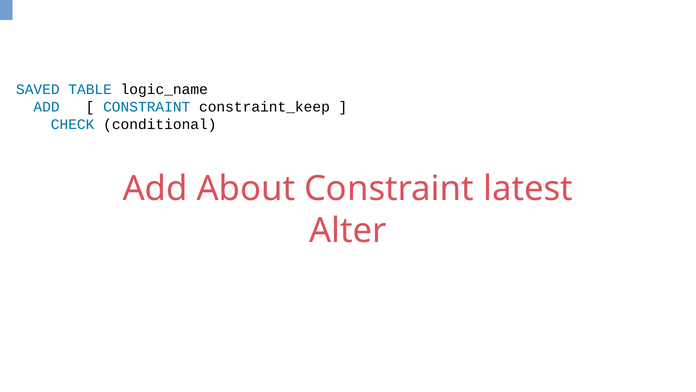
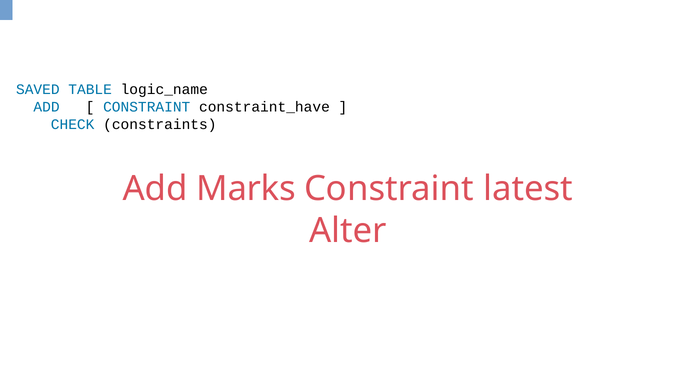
constraint_keep: constraint_keep -> constraint_have (264, 107)
conditional: conditional -> constraints (160, 124)
About: About -> Marks (246, 189)
